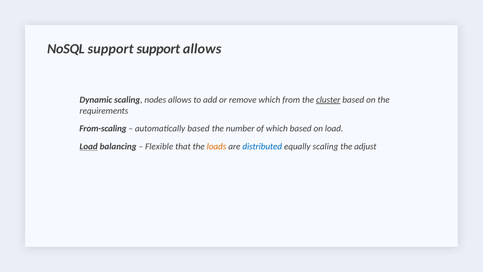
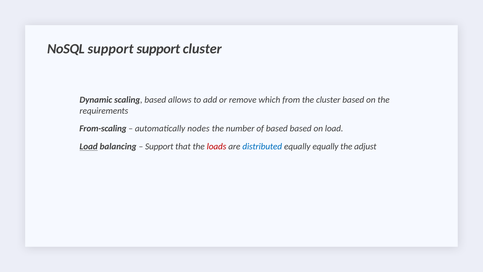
support allows: allows -> cluster (202, 49)
scaling nodes: nodes -> based (155, 100)
cluster underline: present -> none (328, 100)
automatically based: based -> nodes (198, 128)
of which: which -> based (277, 128)
Flexible: Flexible -> Support (159, 146)
loads colour: orange -> red (217, 146)
equally scaling: scaling -> equally (325, 146)
